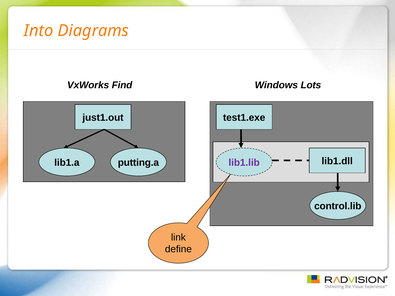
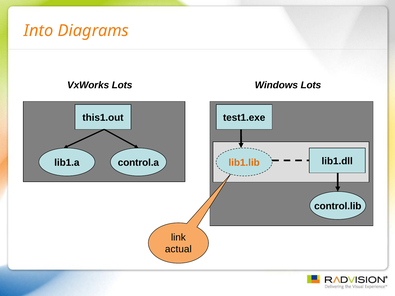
VxWorks Find: Find -> Lots (122, 85)
just1.out: just1.out -> this1.out (103, 118)
putting.a: putting.a -> control.a (138, 163)
lib1.lib colour: purple -> orange (244, 163)
define: define -> actual (178, 249)
